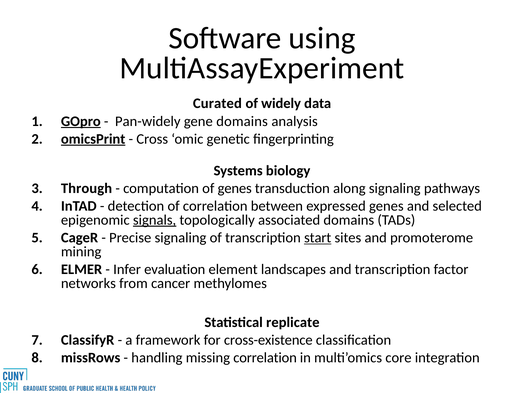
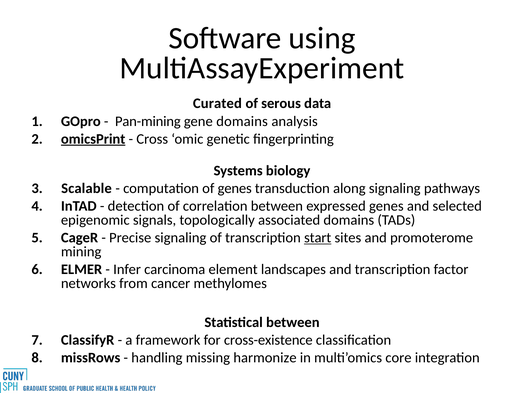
widely: widely -> serous (281, 104)
GOpro underline: present -> none (81, 121)
Pan-widely: Pan-widely -> Pan-mining (148, 121)
Through: Through -> Scalable (86, 188)
signals underline: present -> none (155, 220)
evaluation: evaluation -> carcinoma (175, 269)
Statistical replicate: replicate -> between (293, 322)
missing correlation: correlation -> harmonize (265, 358)
